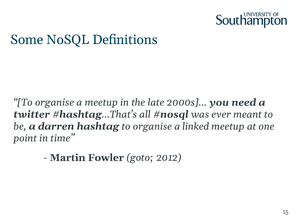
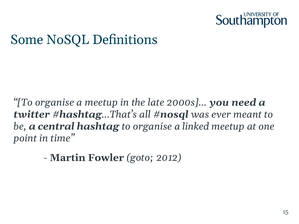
darren: darren -> central (56, 126)
